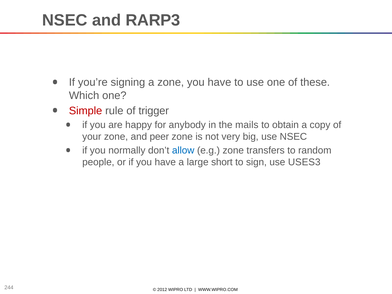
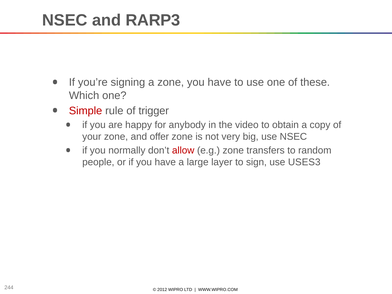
mails: mails -> video (247, 125)
peer: peer -> offer (159, 137)
allow colour: blue -> red (183, 150)
short: short -> layer (222, 162)
